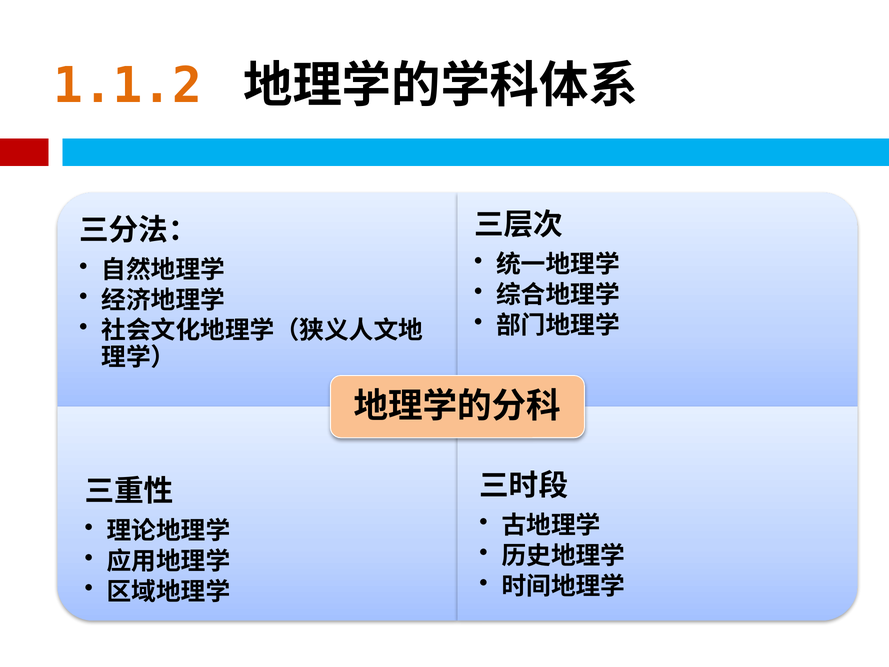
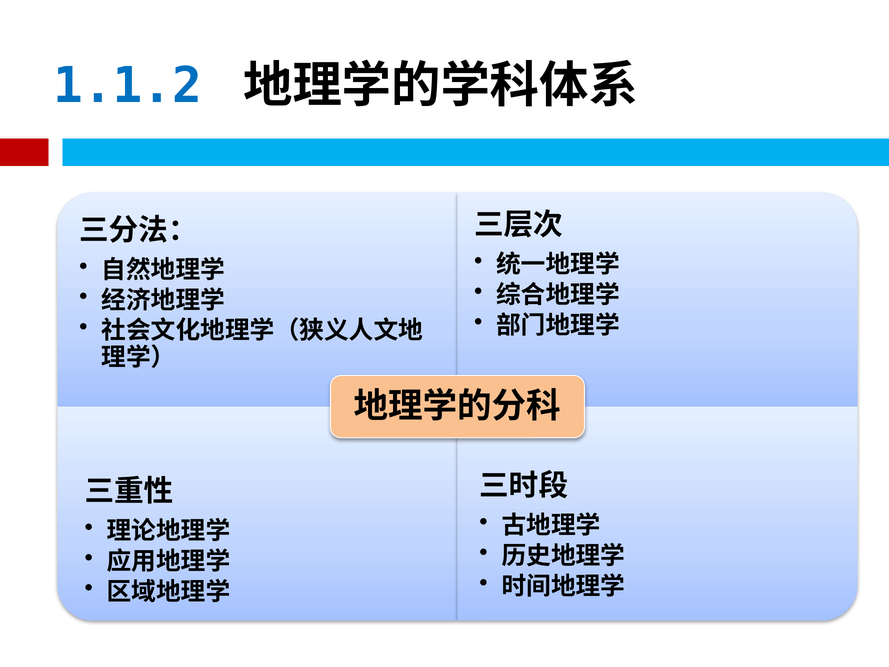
1.1.2 colour: orange -> blue (128, 86)
